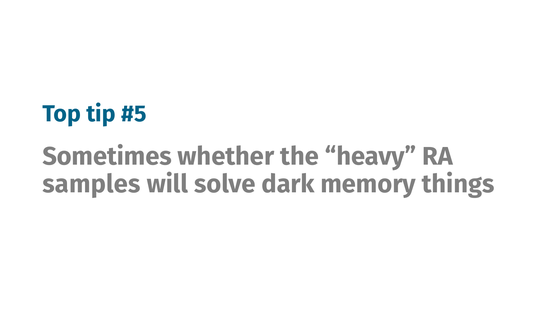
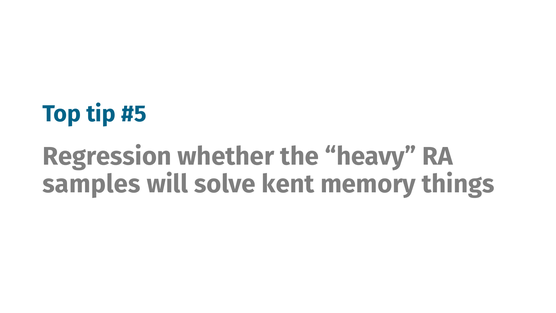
Sometimes: Sometimes -> Regression (107, 156)
dark: dark -> kent (288, 184)
